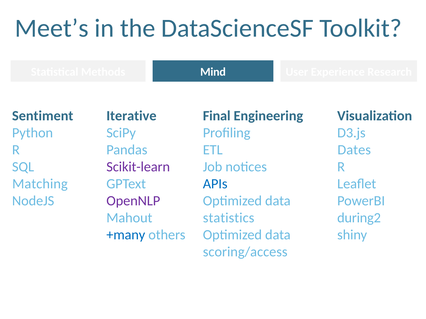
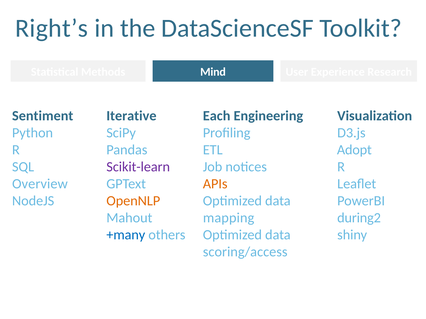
Meet’s: Meet’s -> Right’s (52, 28)
Final: Final -> Each (217, 116)
Dates: Dates -> Adopt (354, 150)
Matching: Matching -> Overview (40, 184)
APIs colour: blue -> orange (215, 184)
OpenNLP colour: purple -> orange (133, 201)
statistics: statistics -> mapping (229, 218)
